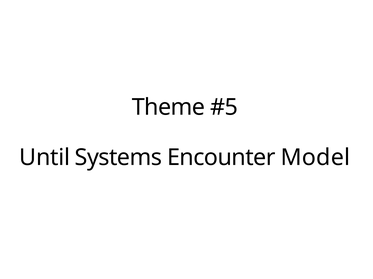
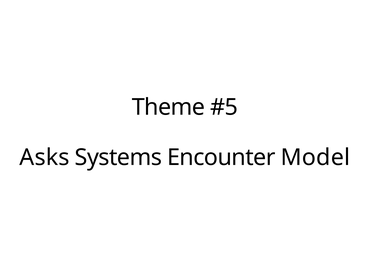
Until: Until -> Asks (45, 158)
